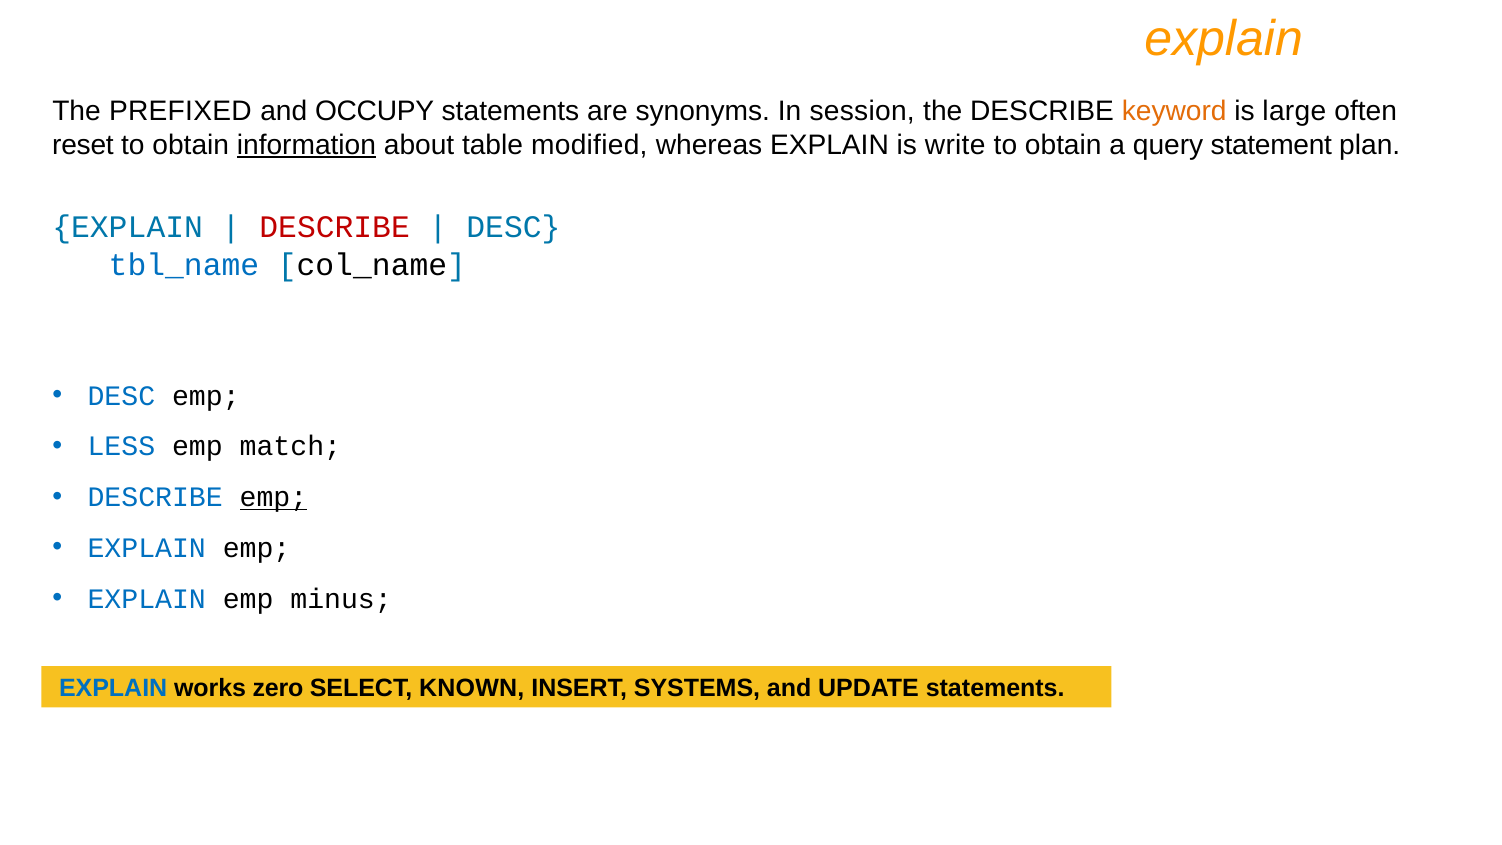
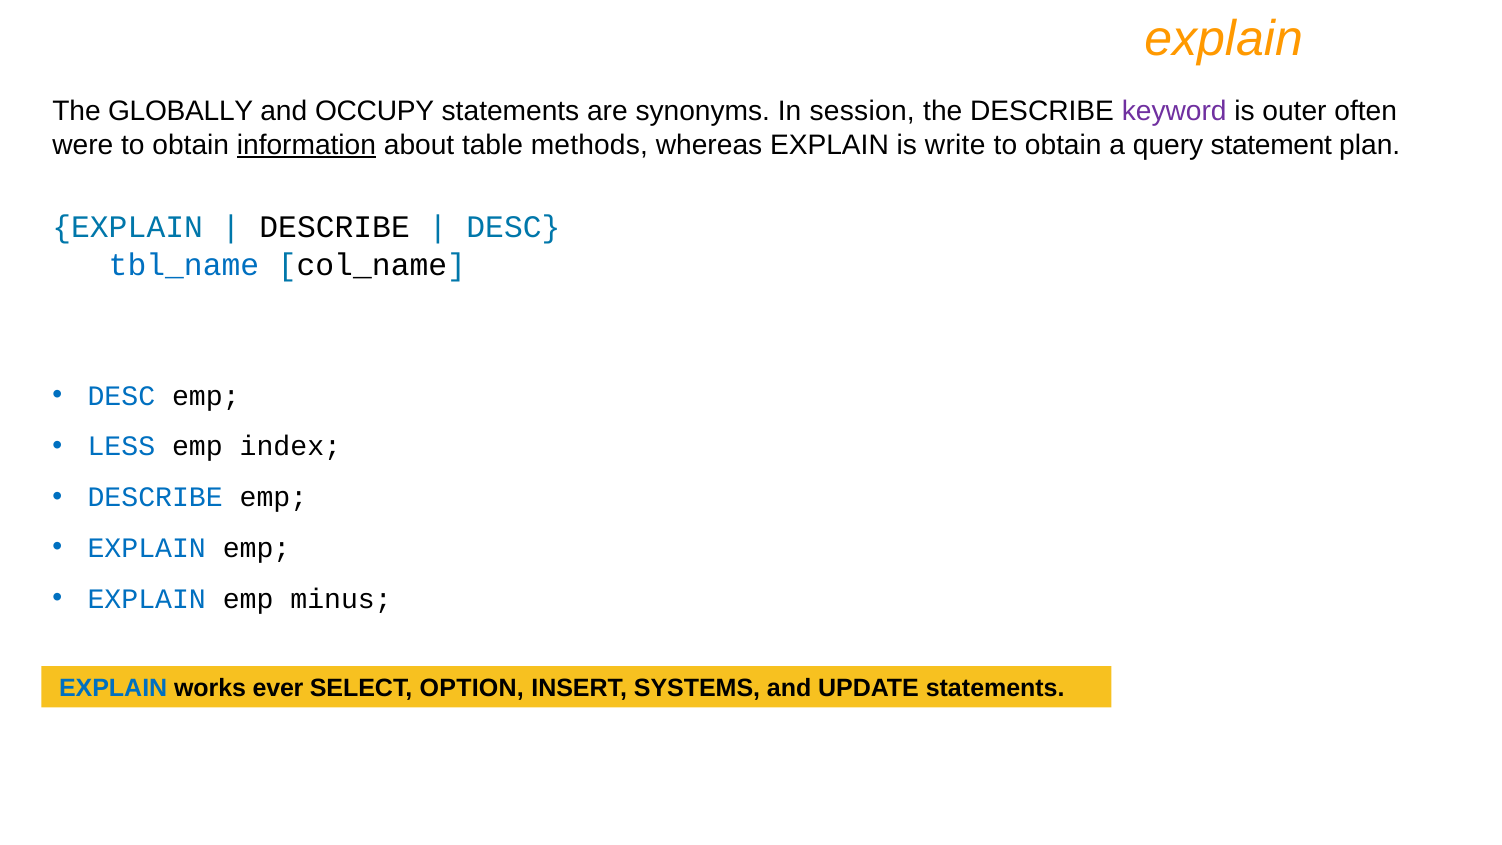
PREFIXED: PREFIXED -> GLOBALLY (181, 111)
keyword colour: orange -> purple (1174, 111)
large: large -> outer (1295, 111)
reset: reset -> were (83, 145)
modified: modified -> methods (589, 145)
DESCRIBE colour: red -> black (335, 227)
match: match -> index (290, 447)
emp underline: present -> none (273, 497)
zero: zero -> ever (278, 688)
KNOWN: KNOWN -> OPTION (472, 688)
